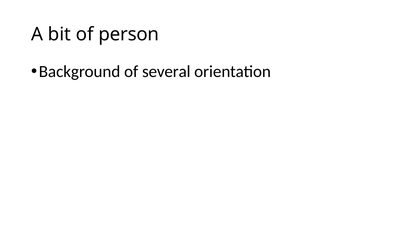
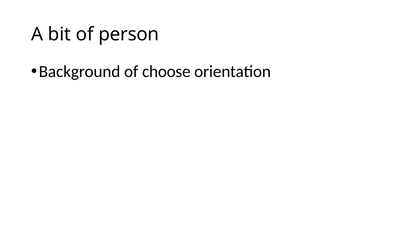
several: several -> choose (166, 72)
